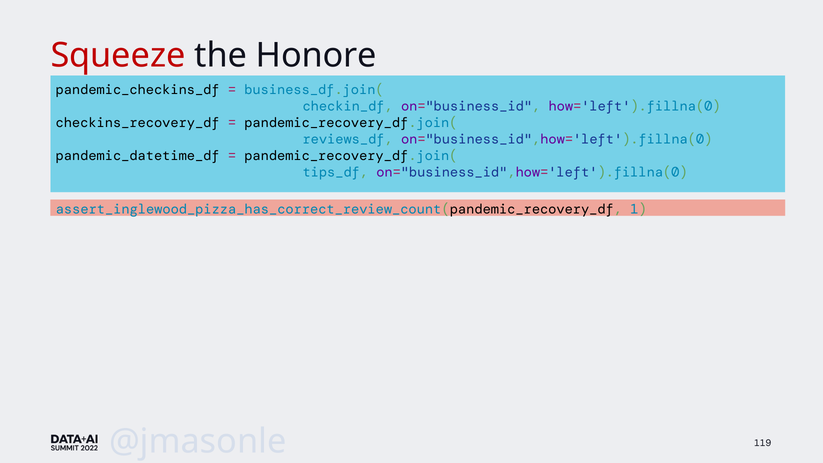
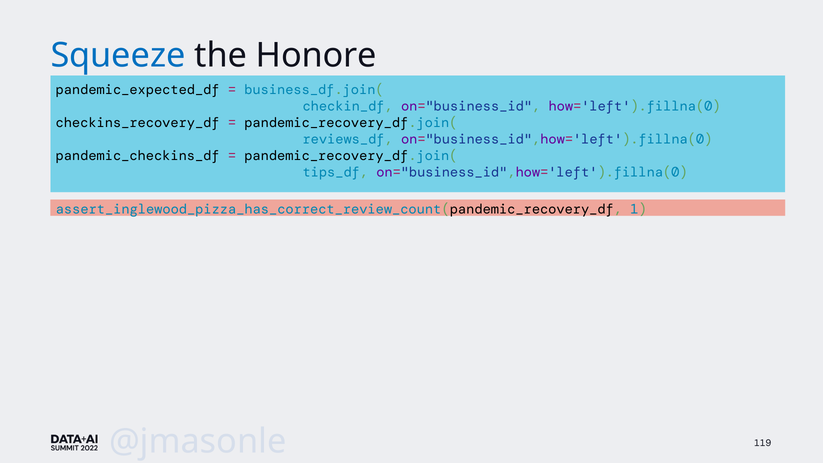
Squeeze colour: red -> blue (118, 56)
pandemic_checkins_df: pandemic_checkins_df -> pandemic_expected_df (138, 90)
pandemic_datetime_df: pandemic_datetime_df -> pandemic_checkins_df (138, 156)
